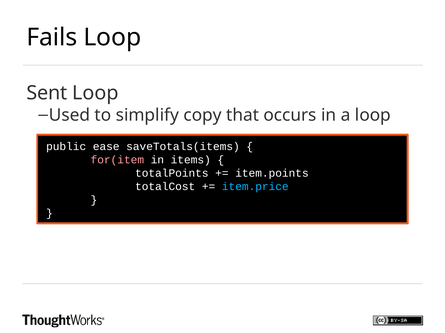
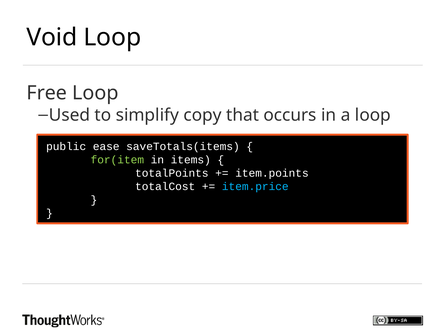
Fails: Fails -> Void (52, 38)
Sent: Sent -> Free (47, 93)
for(item colour: pink -> light green (117, 160)
